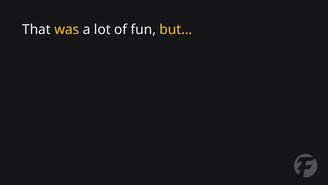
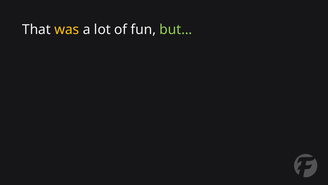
but… colour: yellow -> light green (176, 30)
